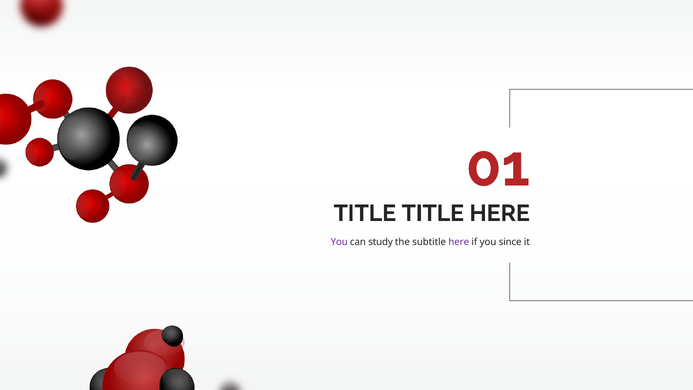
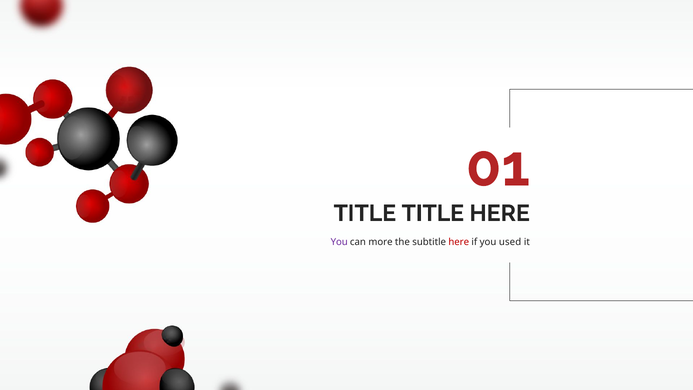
study: study -> more (381, 242)
here colour: purple -> red (459, 242)
since: since -> used (510, 242)
